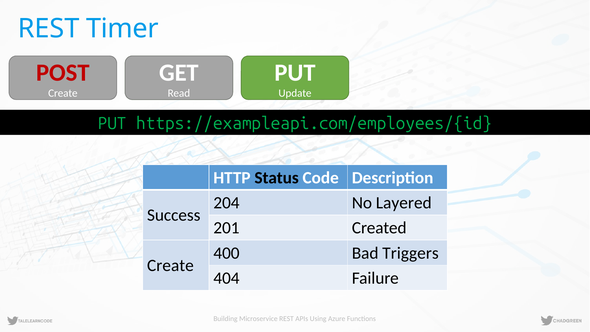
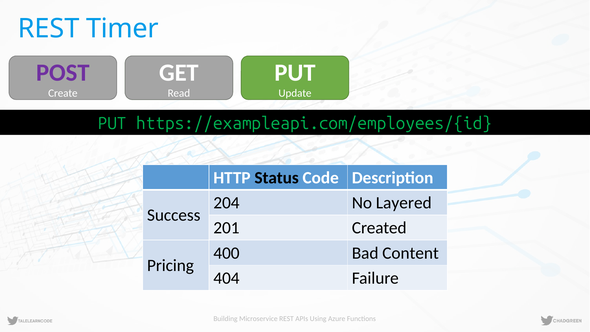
POST colour: red -> purple (63, 73)
Triggers: Triggers -> Content (411, 253)
Create: Create -> Pricing (170, 265)
